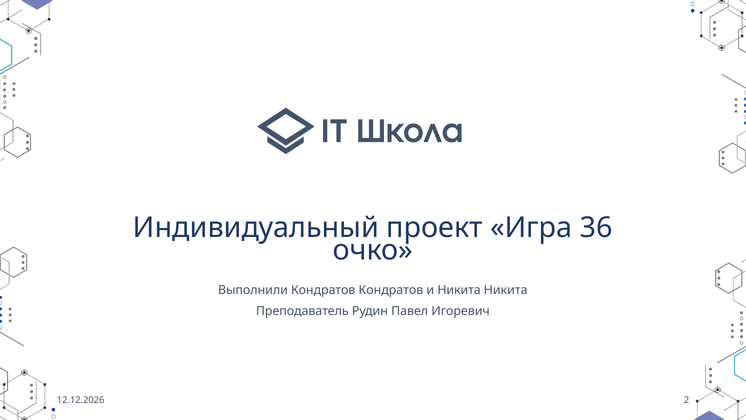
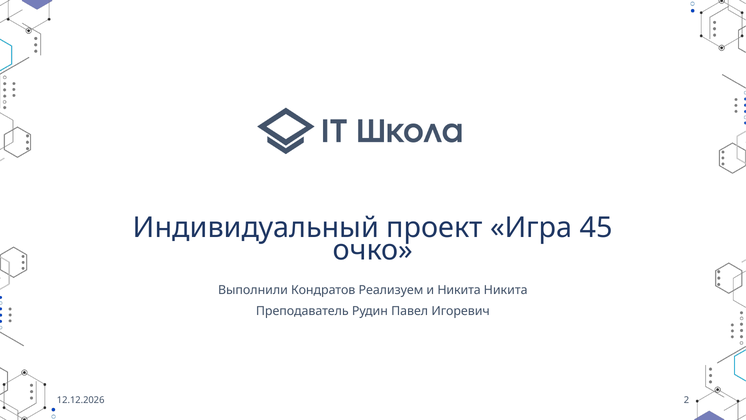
36: 36 -> 45 (596, 228)
Кондратов Кондратов: Кондратов -> Реализуем (391, 290)
